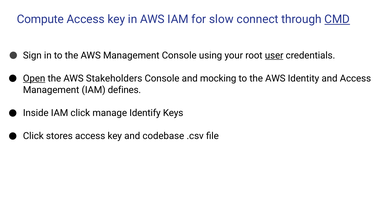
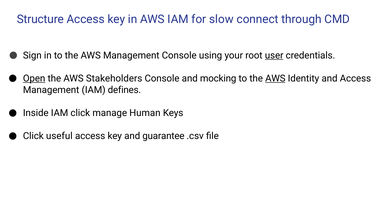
Compute: Compute -> Structure (40, 19)
CMD underline: present -> none (337, 19)
AWS underline: none -> present (275, 78)
Identify: Identify -> Human (145, 113)
stores: stores -> useful (59, 136)
codebase: codebase -> guarantee (163, 136)
